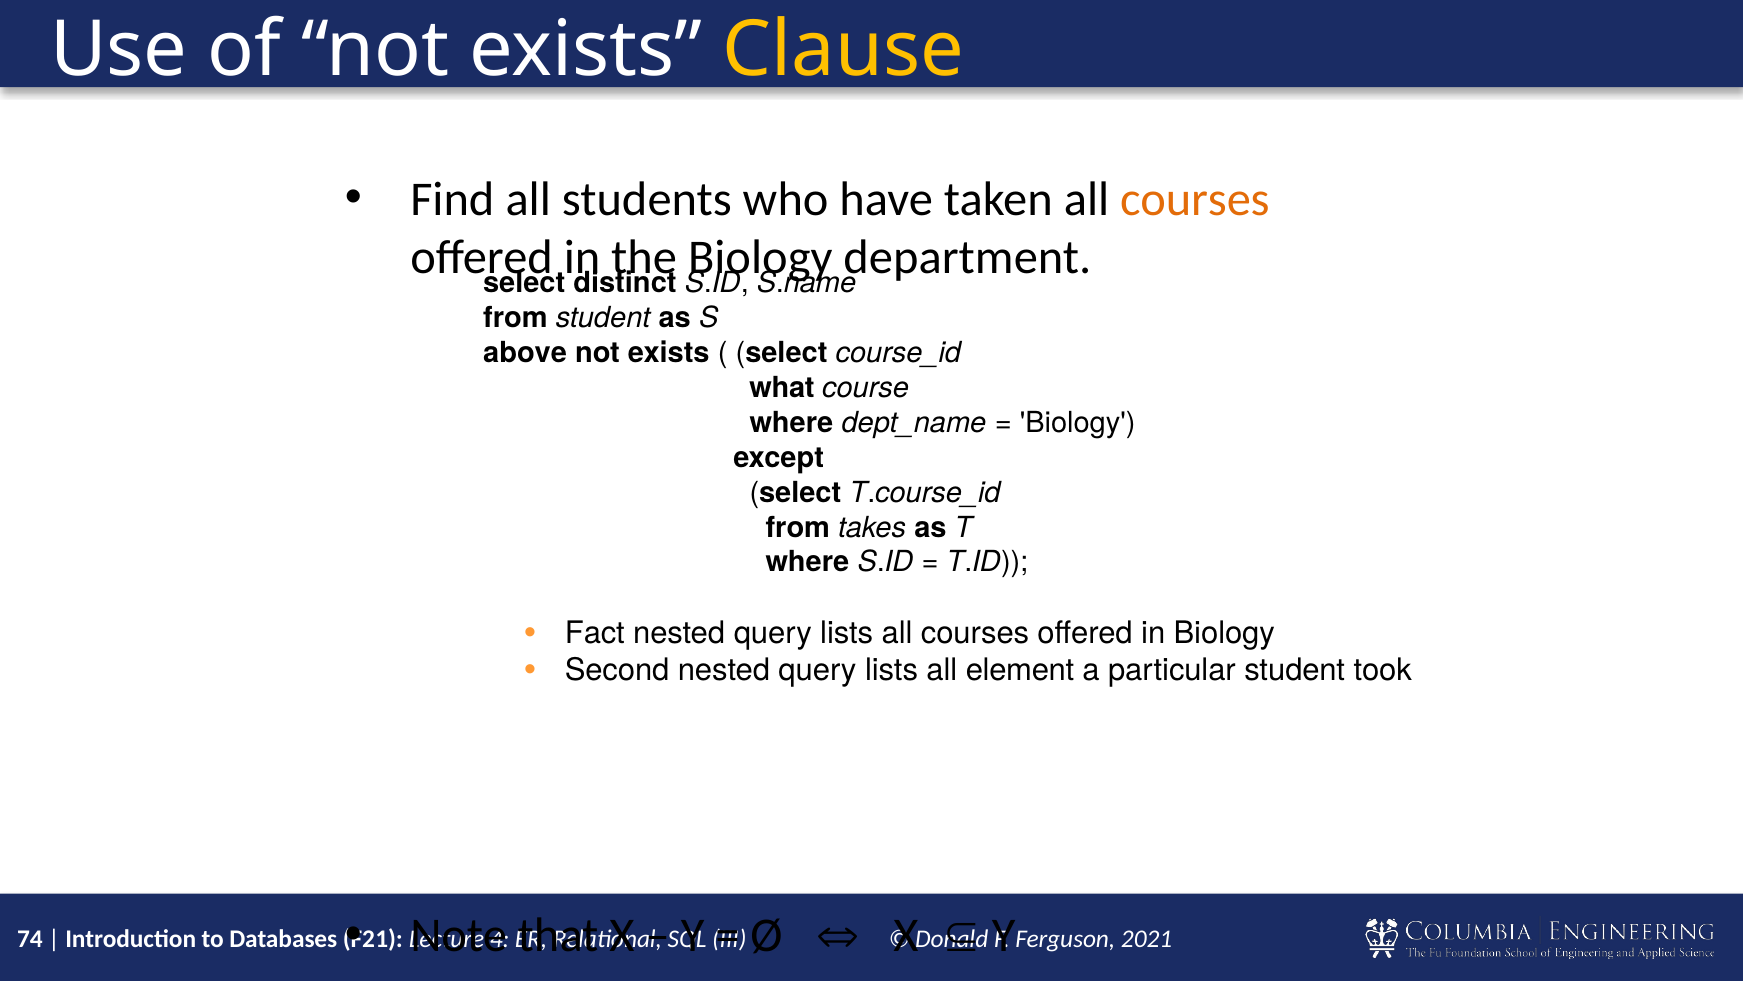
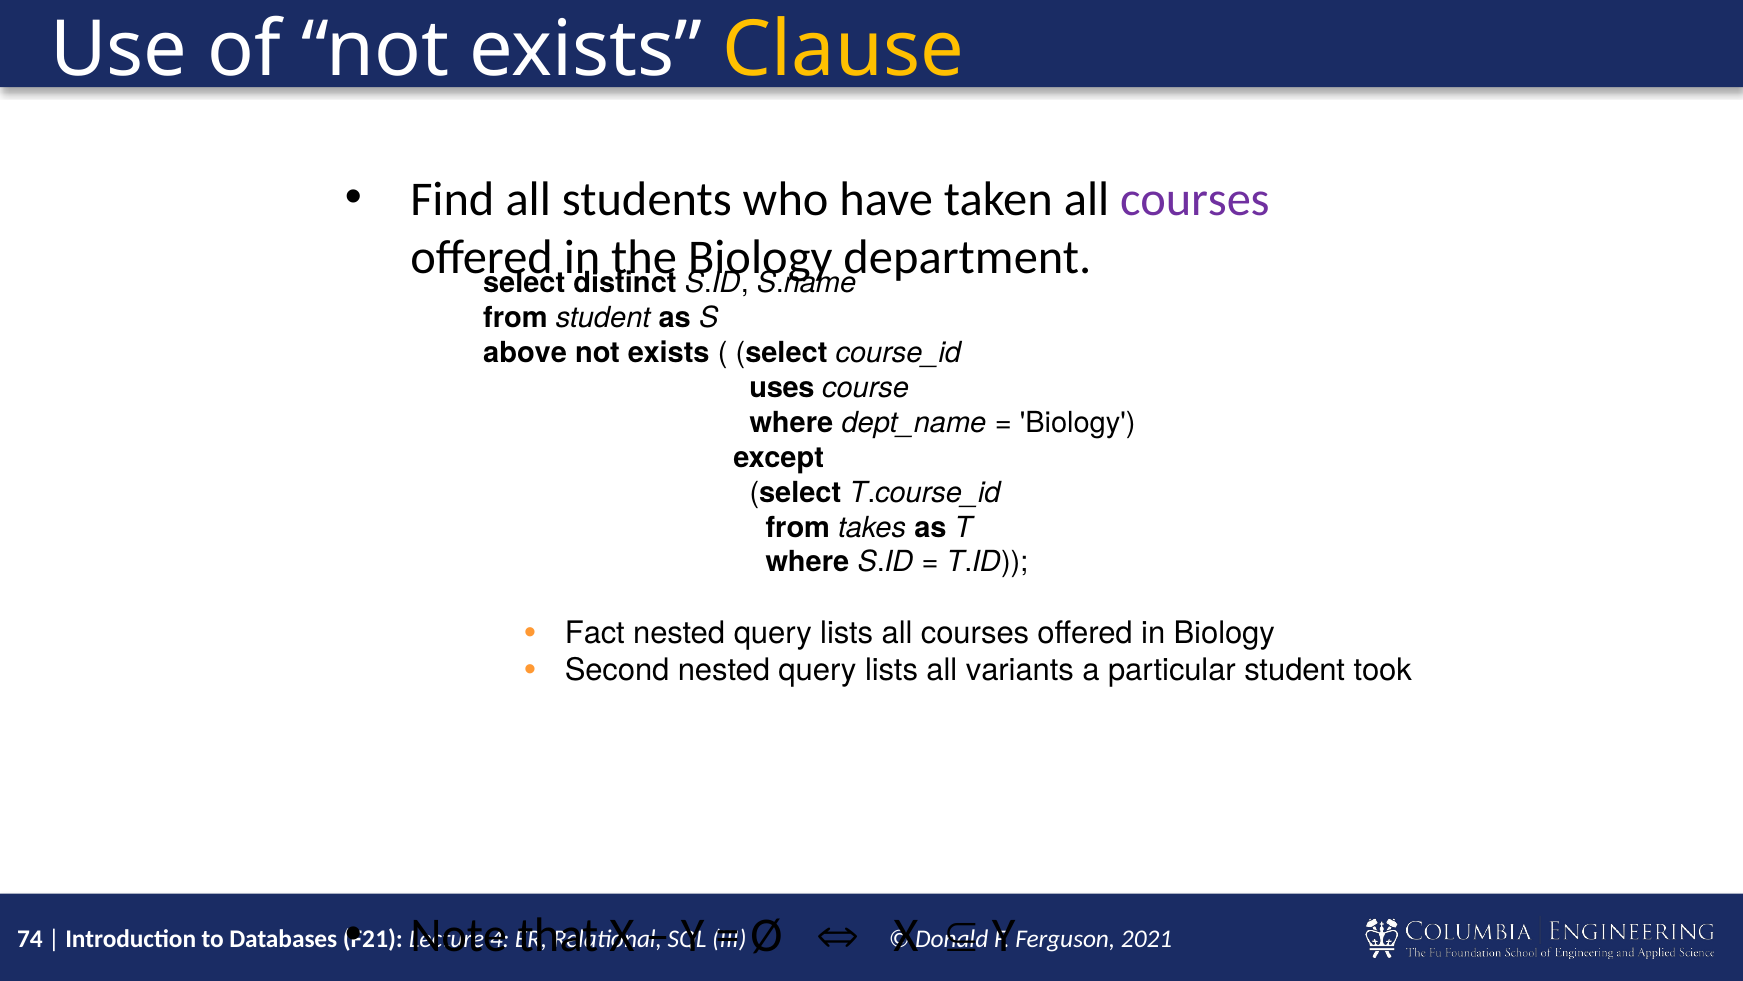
courses colour: orange -> purple (1195, 199)
what: what -> uses (782, 388)
all element: element -> variants (1020, 670)
